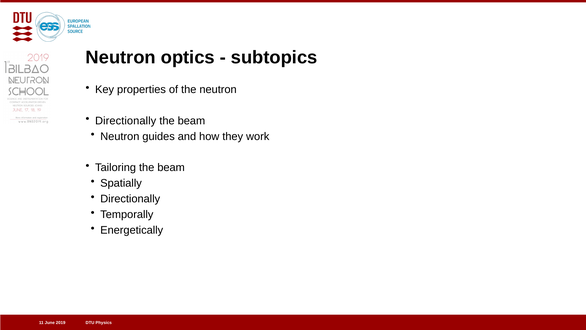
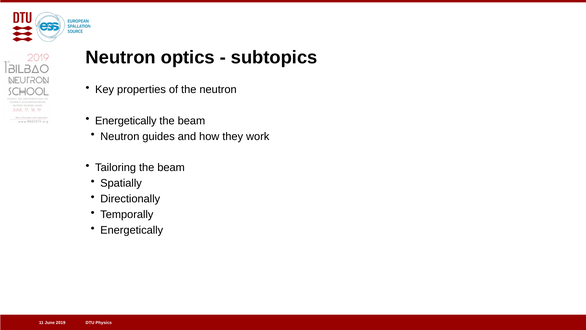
Directionally: Directionally -> Energetically (126, 121)
